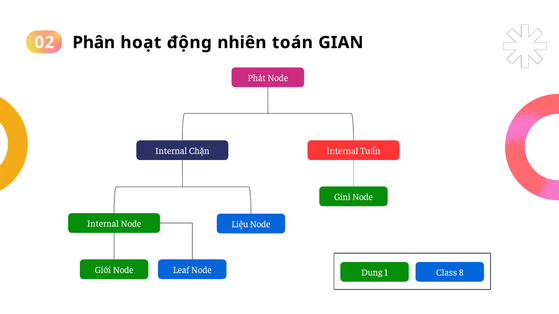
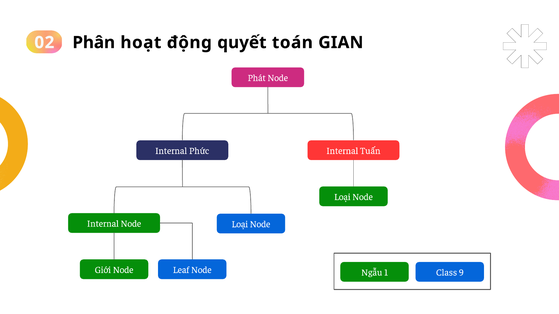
nhiên: nhiên -> quyết (242, 43)
Chặn: Chặn -> Phức (199, 151)
Gini: Gini -> Loại (342, 197)
Liệu: Liệu -> Loại (240, 224)
Dung: Dung -> Ngẫu (372, 273)
8: 8 -> 9 (461, 273)
